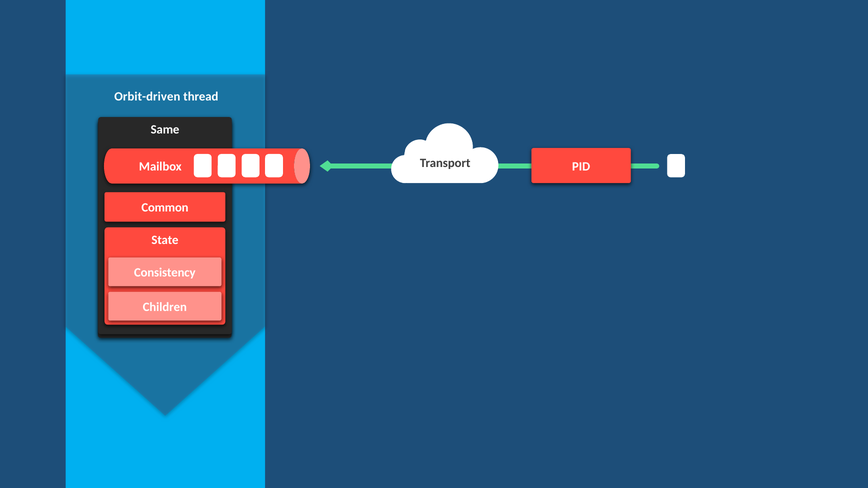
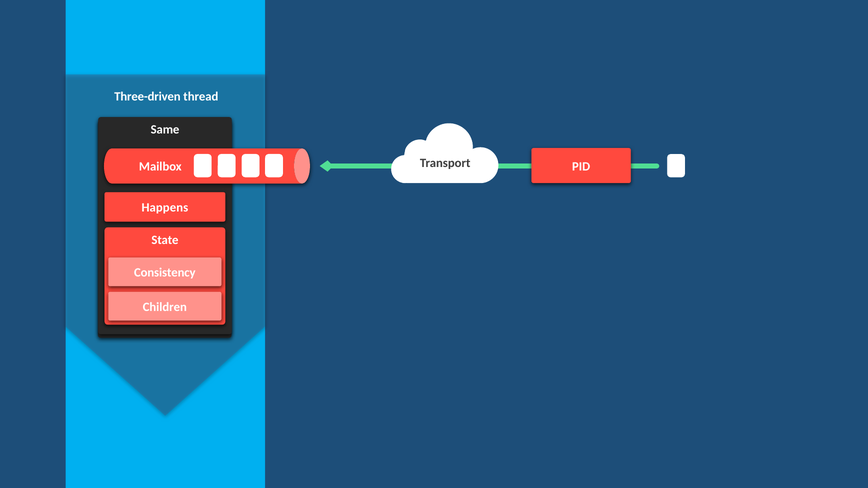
Orbit-driven: Orbit-driven -> Three-driven (147, 97)
Common: Common -> Happens (165, 208)
